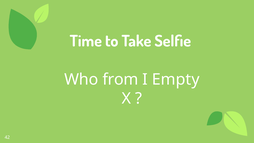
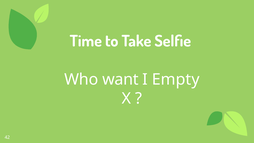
from: from -> want (120, 79)
